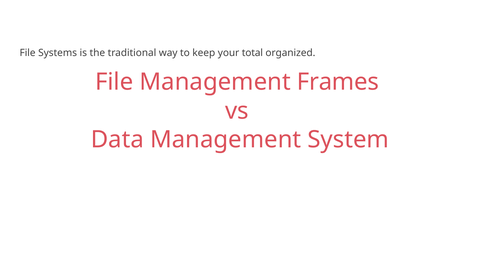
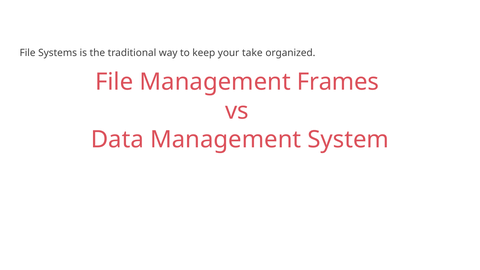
total: total -> take (252, 53)
